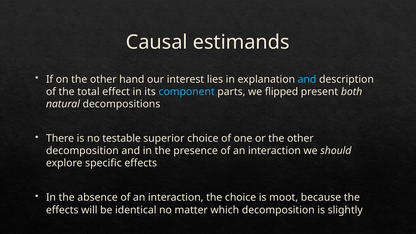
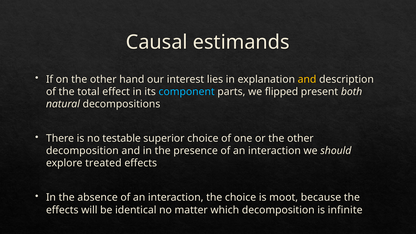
and colour: light blue -> yellow (307, 79)
specific: specific -> treated (103, 163)
slightly: slightly -> infinite (345, 210)
